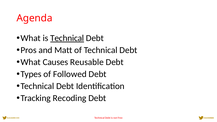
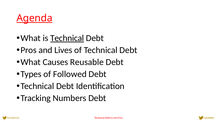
Agenda underline: none -> present (34, 18)
Matt: Matt -> Lives (63, 50)
Recoding: Recoding -> Numbers (70, 98)
